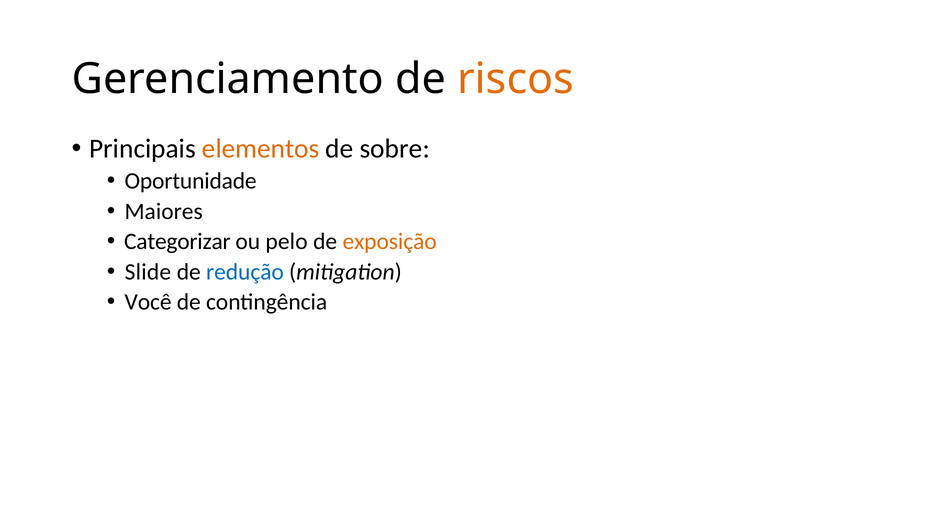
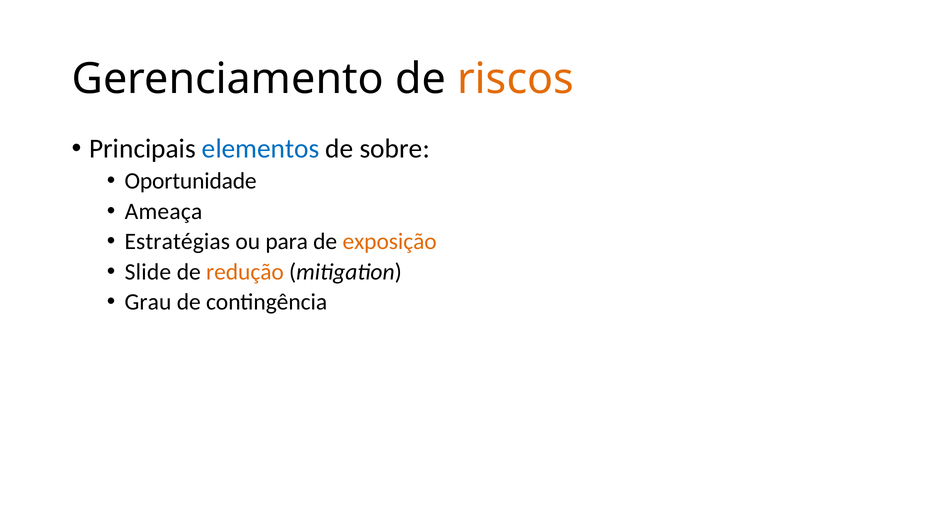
elementos colour: orange -> blue (261, 149)
Maiores: Maiores -> Ameaça (164, 211)
Categorizar: Categorizar -> Estratégias (177, 241)
pelo: pelo -> para (287, 241)
redução colour: blue -> orange (245, 272)
Você: Você -> Grau (148, 302)
